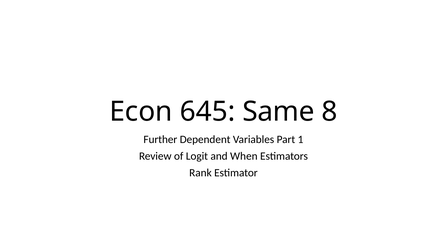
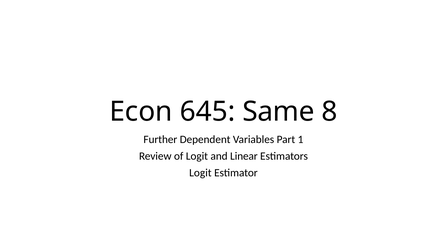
When: When -> Linear (244, 156)
Rank: Rank -> Logit (200, 173)
